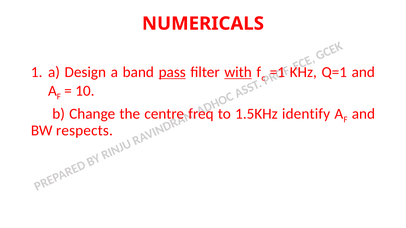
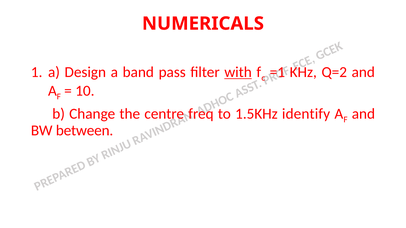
pass underline: present -> none (172, 72)
Q=1: Q=1 -> Q=2 (334, 72)
respects: respects -> between (85, 131)
